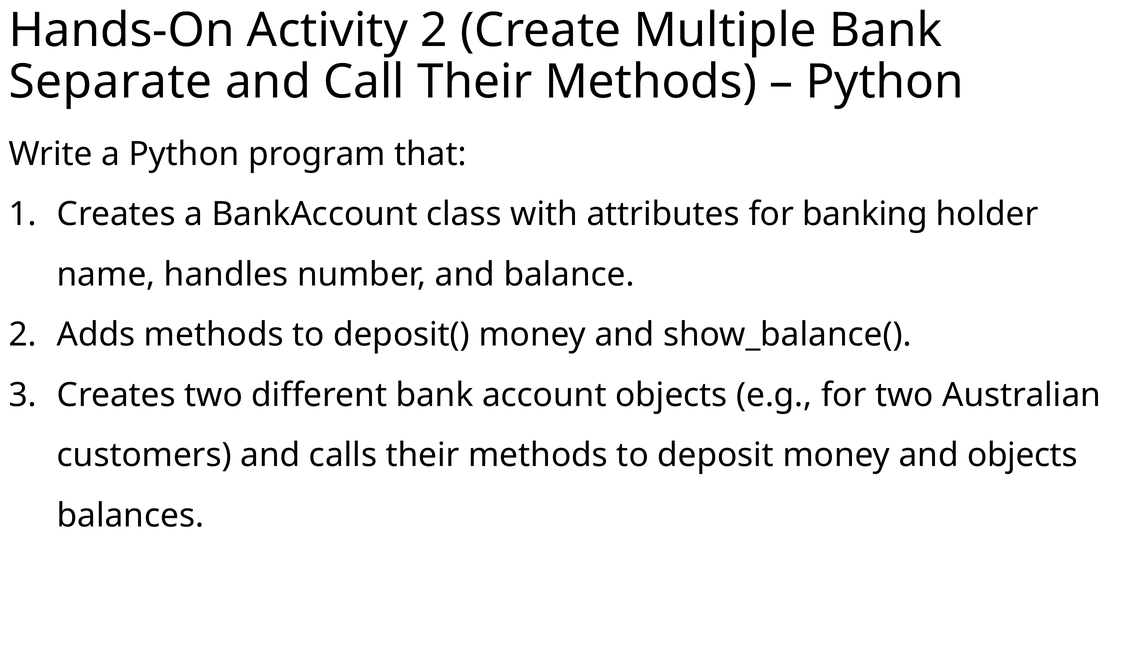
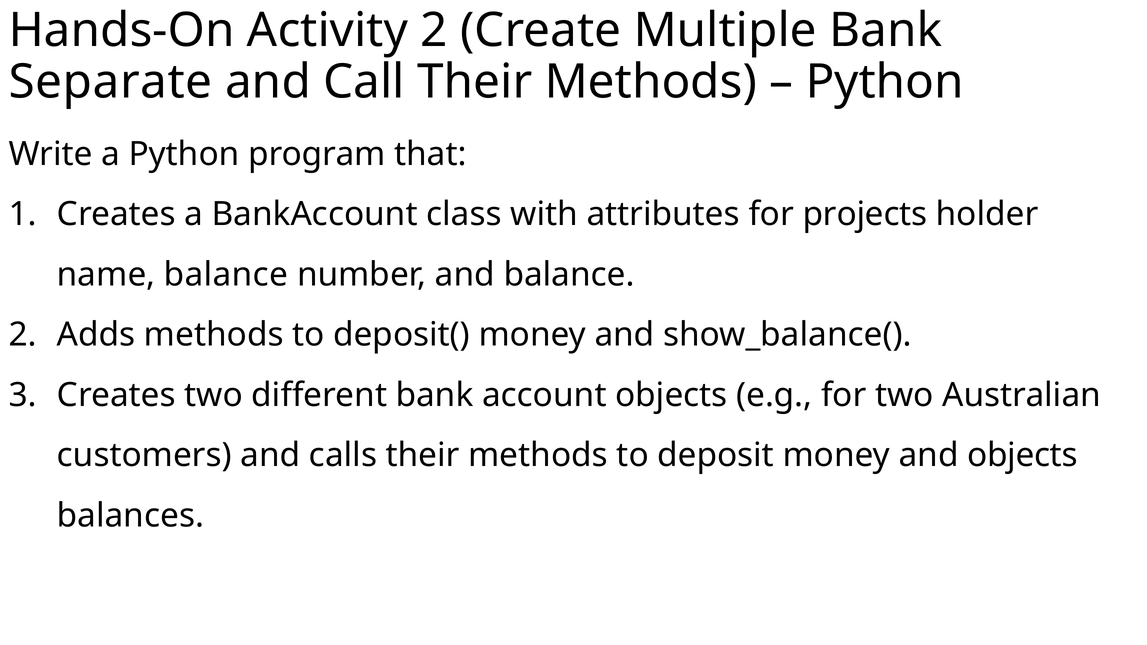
banking: banking -> projects (865, 214)
name handles: handles -> balance (226, 275)
